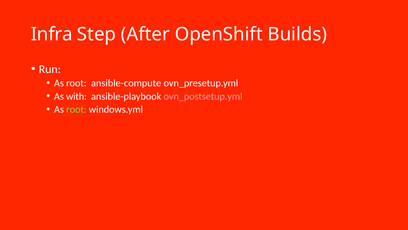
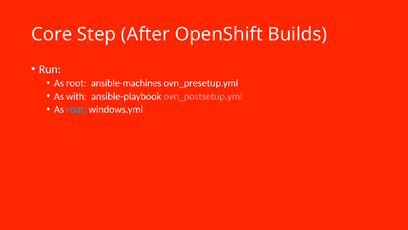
Infra: Infra -> Core (52, 34)
ansible-compute: ansible-compute -> ansible-machines (126, 83)
root colour: light green -> light blue (76, 109)
